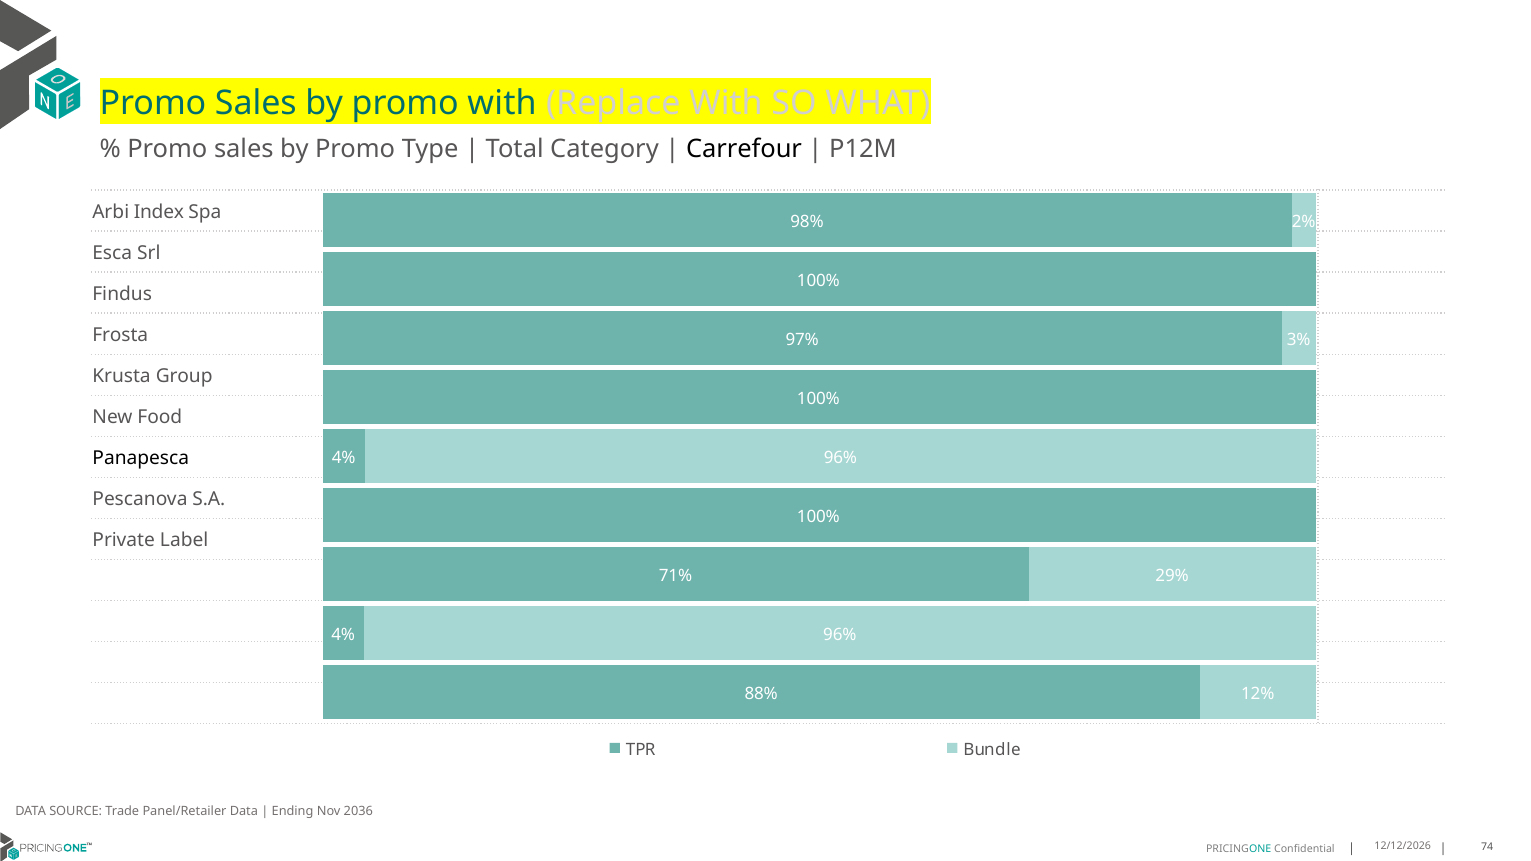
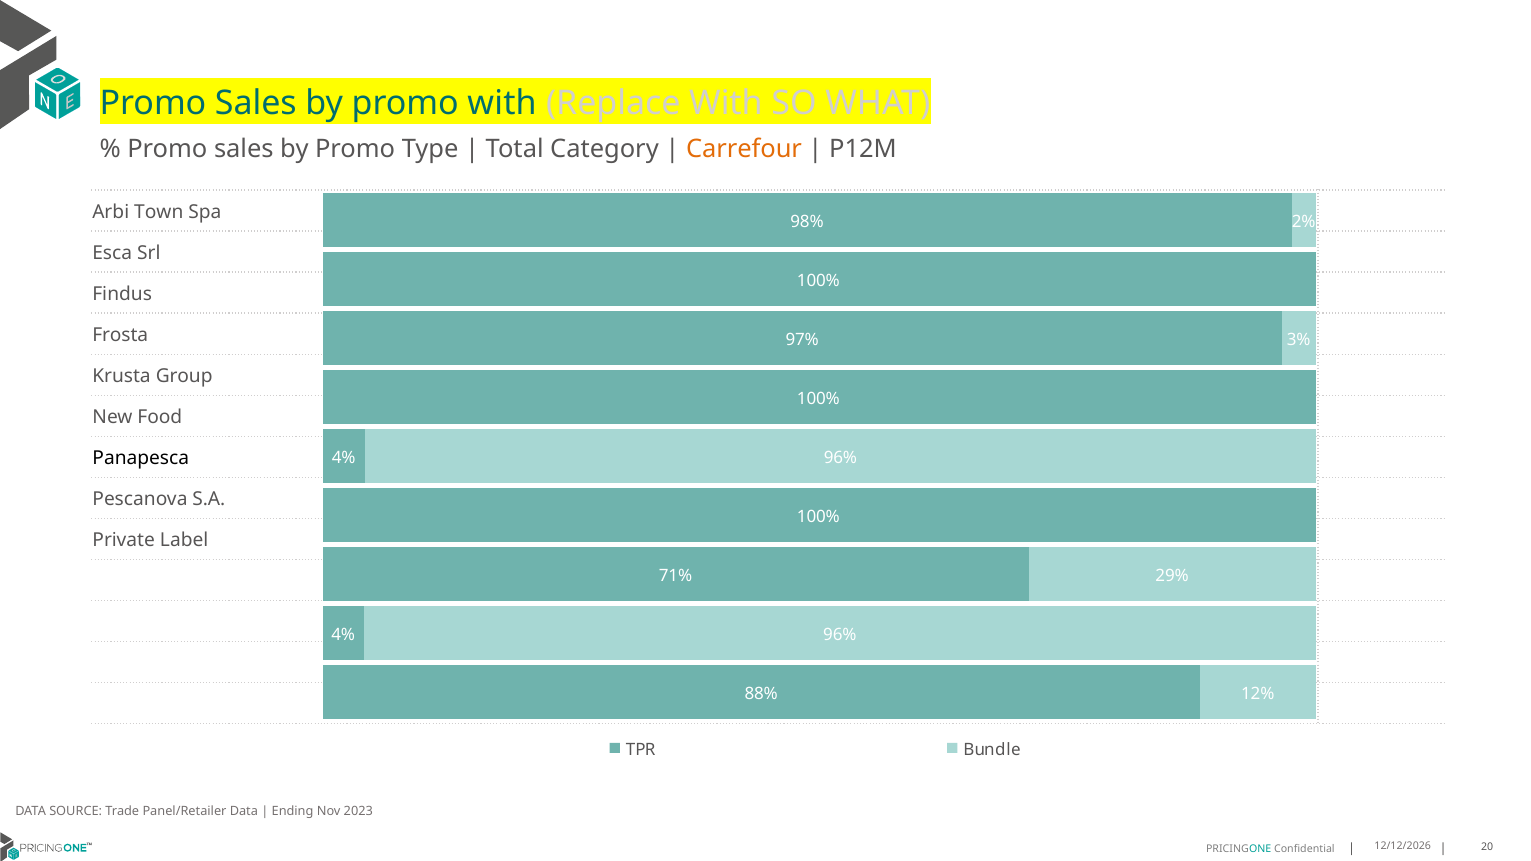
Carrefour colour: black -> orange (744, 149)
Index: Index -> Town (159, 212)
2036: 2036 -> 2023 (358, 811)
74: 74 -> 20 (1487, 847)
